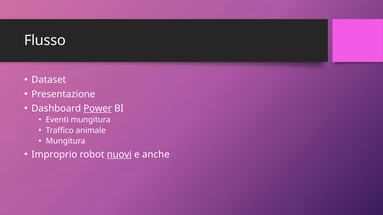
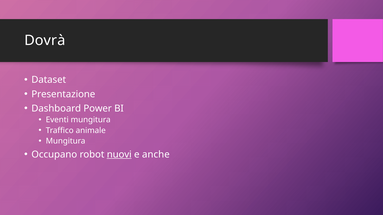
Flusso: Flusso -> Dovrà (45, 41)
Power underline: present -> none (98, 109)
Improprio: Improprio -> Occupano (54, 155)
